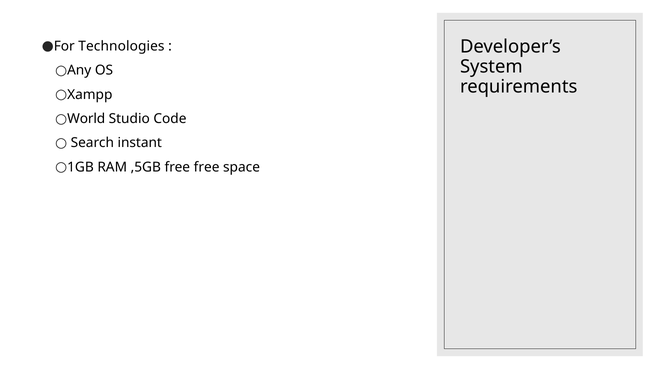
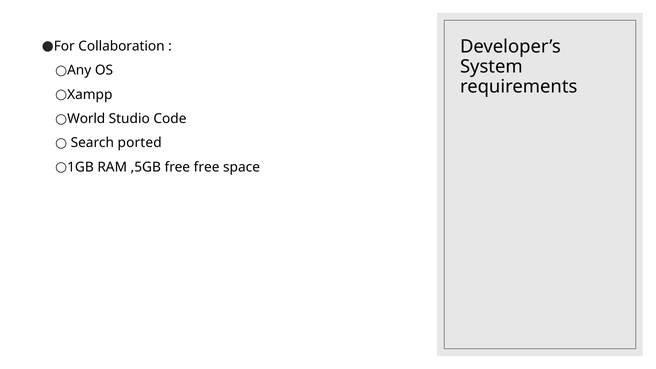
Technologies: Technologies -> Collaboration (122, 46)
instant: instant -> ported (140, 143)
